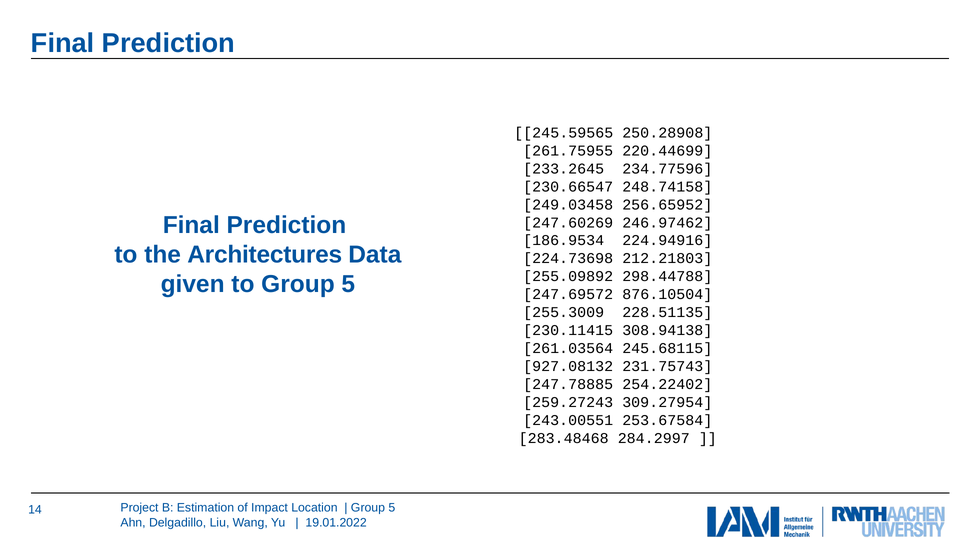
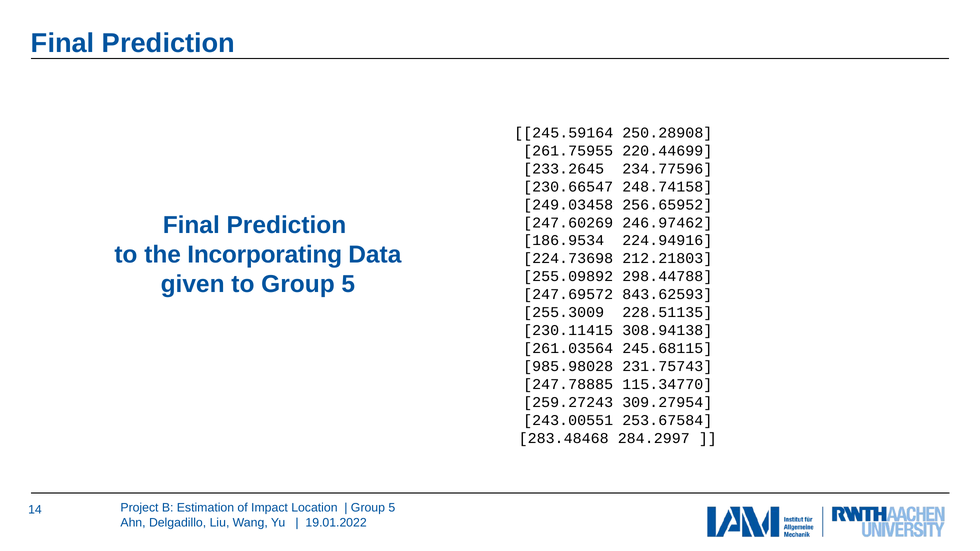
245.59565: 245.59565 -> 245.59164 (564, 133)
Architectures: Architectures -> Incorporating (265, 255)
876.10504: 876.10504 -> 843.62593 (667, 295)
927.08132: 927.08132 -> 985.98028 (568, 367)
254.22402: 254.22402 -> 115.34770 (667, 385)
